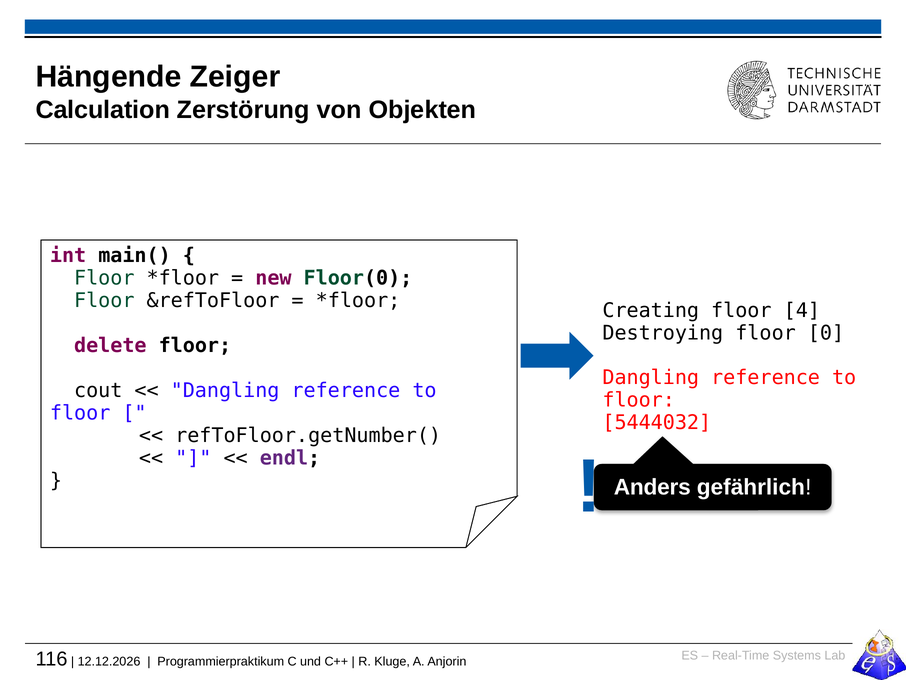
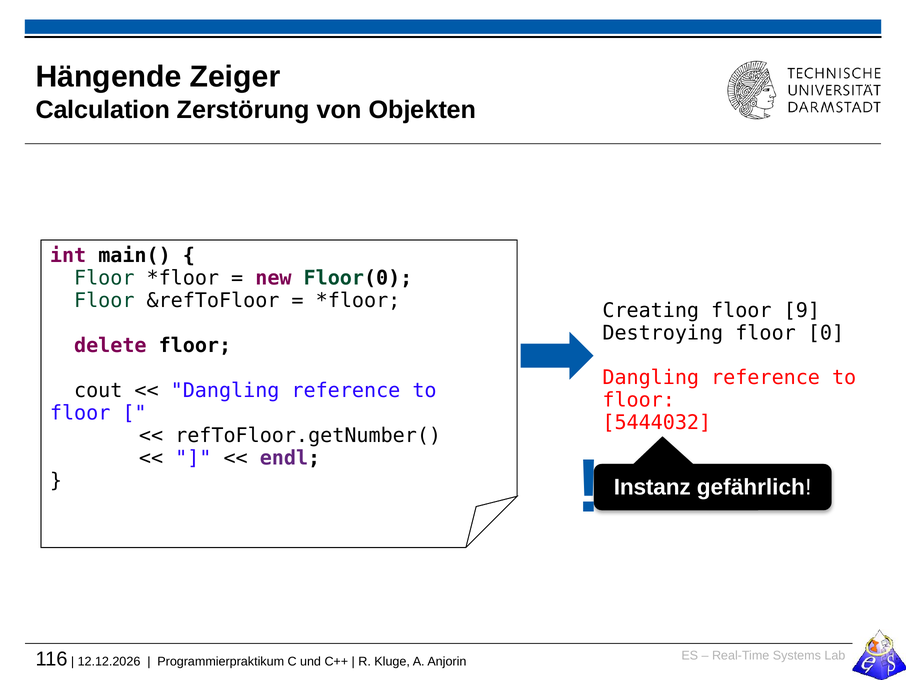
4: 4 -> 9 (802, 310)
Anders: Anders -> Instanz (652, 487)
